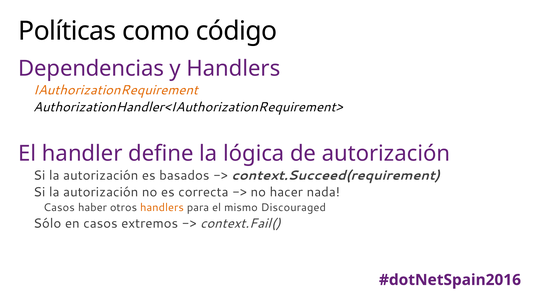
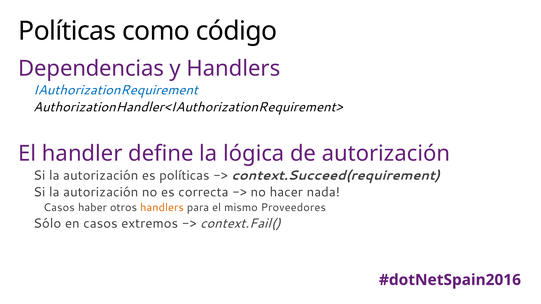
IAuthorizationRequirement colour: orange -> blue (116, 90)
es basados: basados -> políticas (184, 175)
Discouraged: Discouraged -> Proveedores (293, 208)
